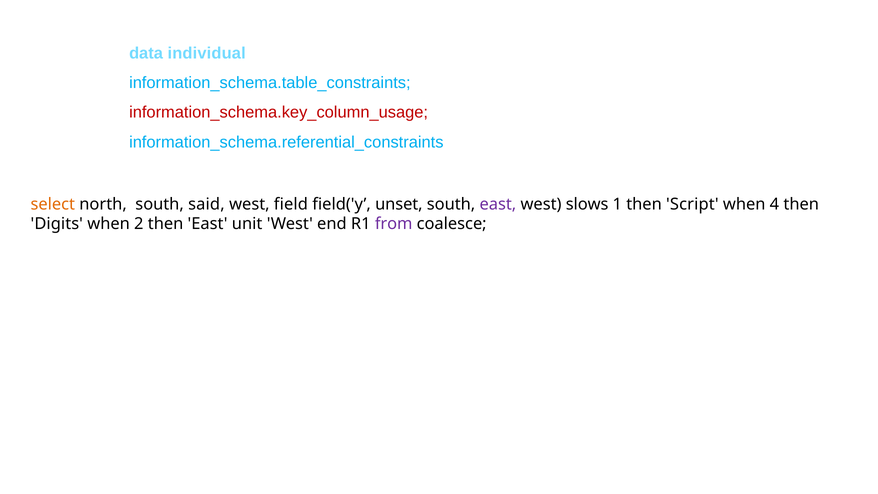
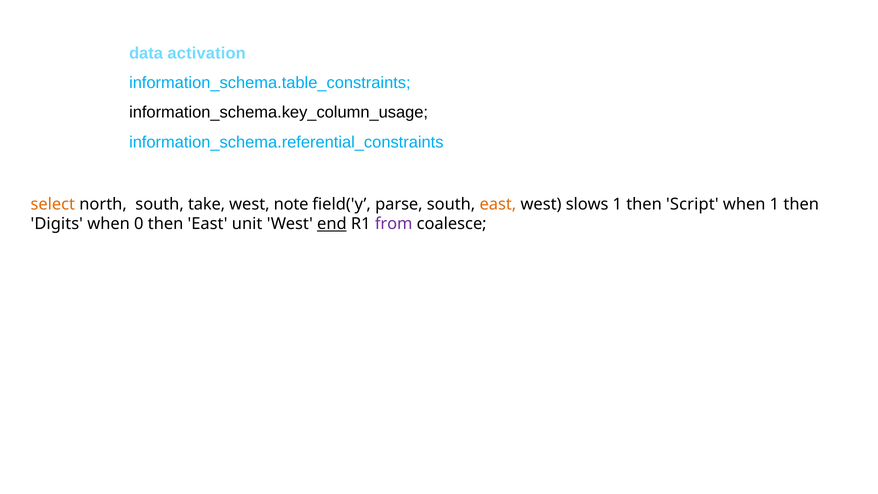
individual: individual -> activation (207, 53)
information_schema.key_column_usage colour: red -> black (279, 113)
said: said -> take (207, 204)
field: field -> note (291, 204)
unset: unset -> parse (399, 204)
east colour: purple -> orange (498, 204)
when 4: 4 -> 1 (774, 204)
2: 2 -> 0 (139, 224)
end underline: none -> present (332, 224)
